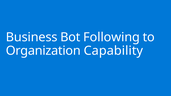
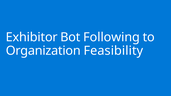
Business: Business -> Exhibitor (32, 37)
Capability: Capability -> Feasibility (113, 51)
